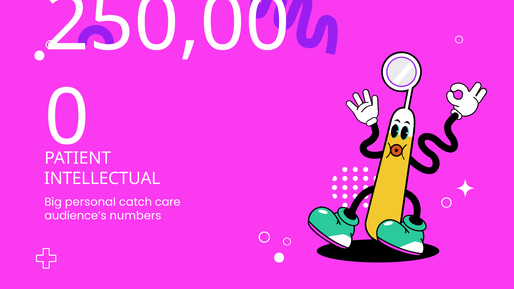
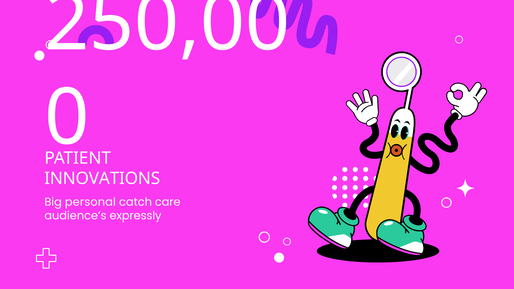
INTELLECTUAL: INTELLECTUAL -> INNOVATIONS (102, 179)
numbers: numbers -> expressly (136, 216)
